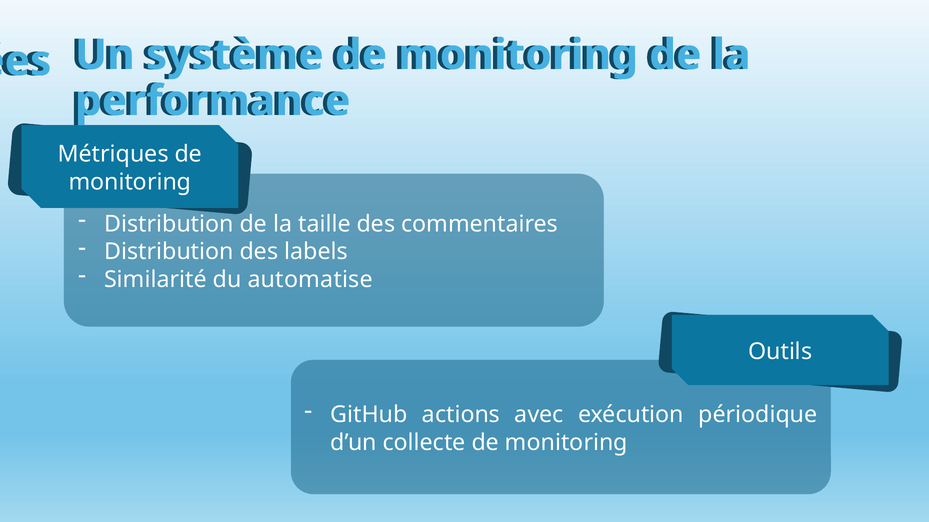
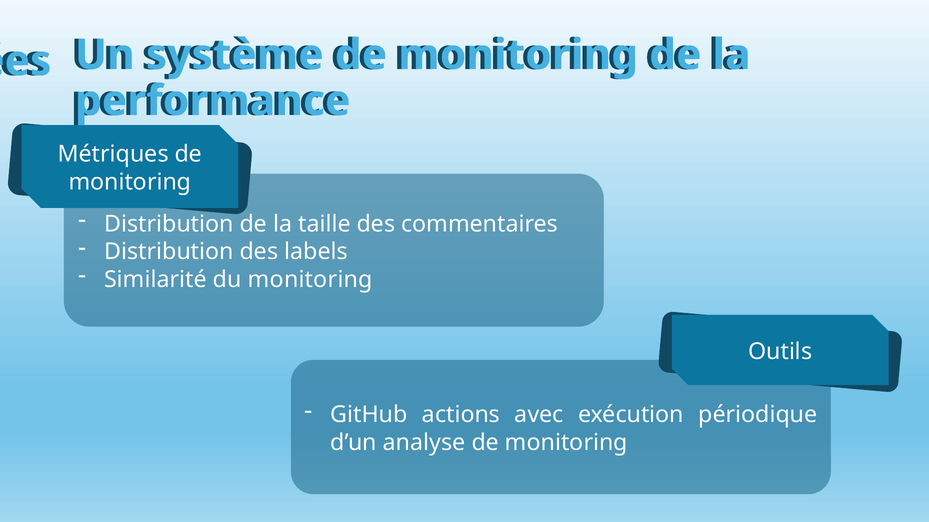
du automatise: automatise -> monitoring (310, 280)
d’un collecte: collecte -> analyse (424, 443)
